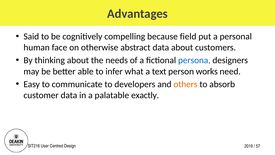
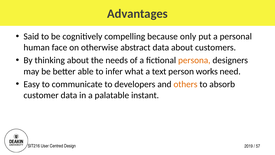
field: field -> only (188, 36)
persona colour: blue -> orange (194, 60)
exactly: exactly -> instant (145, 95)
